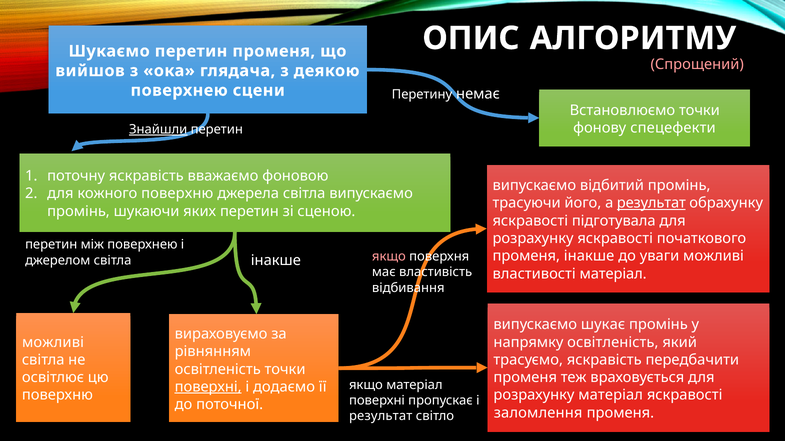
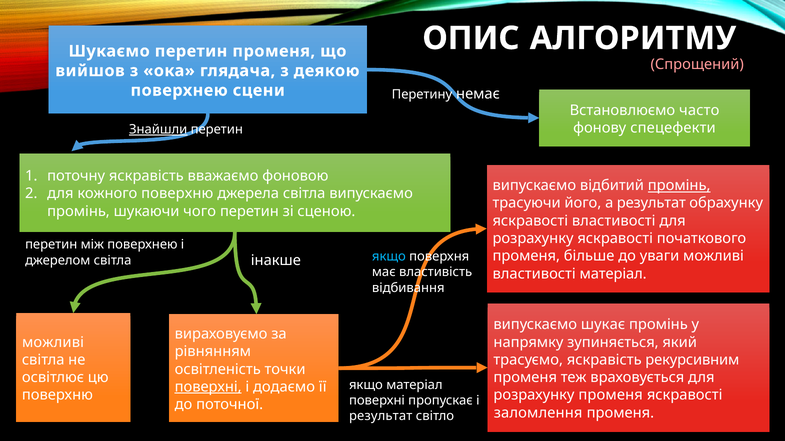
Встановлюємо точки: точки -> часто (699, 110)
промінь underline: none -> present (679, 186)
результат underline: present -> none (651, 203)
яких: яких -> чого (200, 211)
яскравості підготувала: підготувала -> властивості (614, 221)
інакше: інакше -> більше (589, 256)
якщо colour: pink -> light blue (389, 257)
напрямку освітленість: освітленість -> зупиняється (613, 343)
передбачити: передбачити -> рекурсивним (692, 360)
розрахунку матеріал: матеріал -> променя (611, 396)
